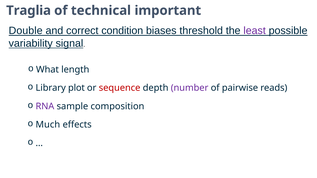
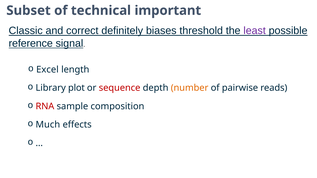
Traglia: Traglia -> Subset (28, 11)
Double: Double -> Classic (26, 31)
condition: condition -> definitely (122, 31)
variability: variability -> reference (31, 43)
What: What -> Excel (47, 70)
number colour: purple -> orange (190, 88)
RNA colour: purple -> red (45, 106)
